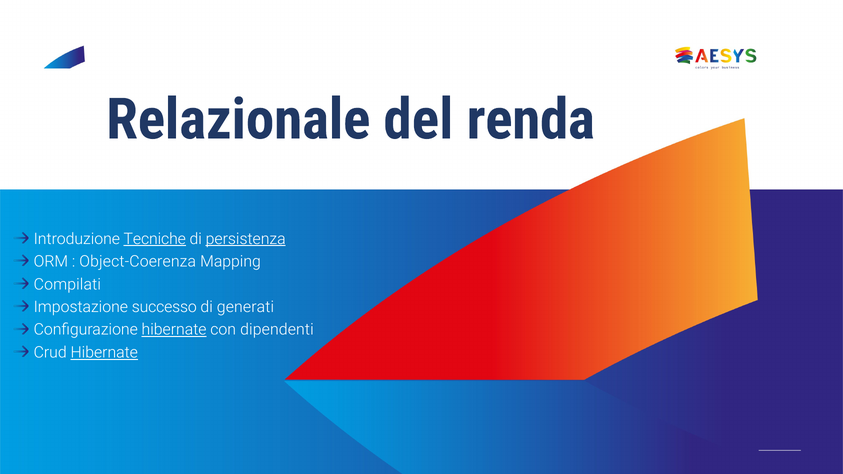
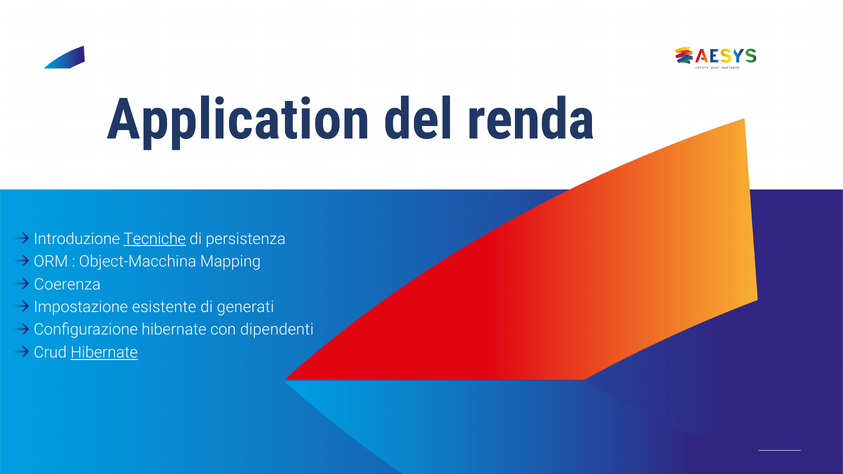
Relazionale: Relazionale -> Application (238, 120)
persistenza underline: present -> none (246, 239)
Object-Coerenza: Object-Coerenza -> Object-Macchina (138, 262)
Compilati: Compilati -> Coerenza (67, 284)
successo: successo -> esistente (164, 307)
hibernate underline: present -> none (174, 330)
